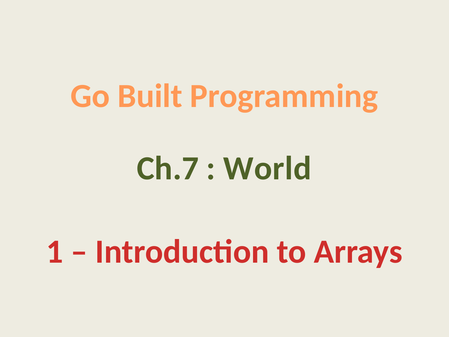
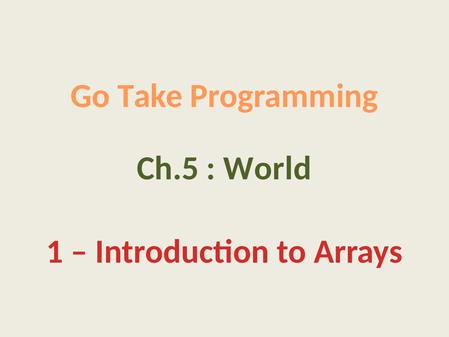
Built: Built -> Take (150, 96)
Ch.7: Ch.7 -> Ch.5 (168, 168)
